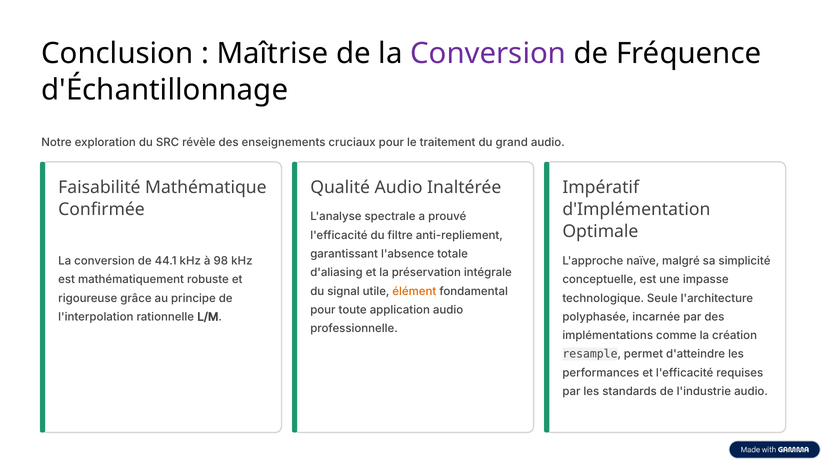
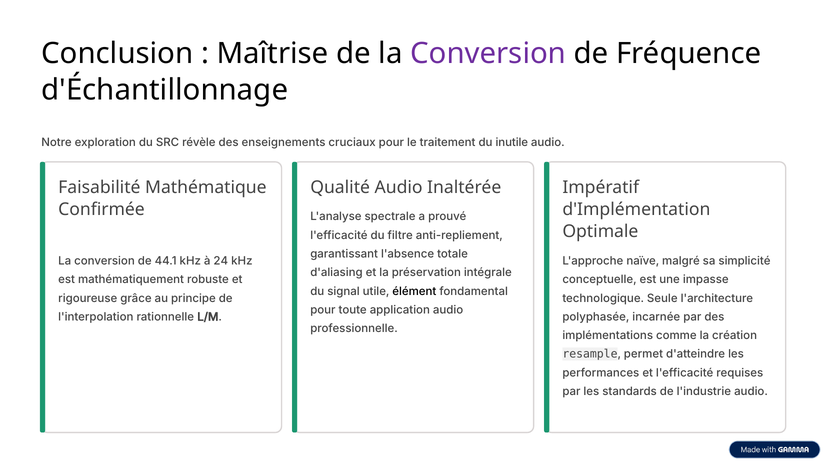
grand: grand -> inutile (512, 142)
98: 98 -> 24 (221, 261)
élément colour: orange -> black (414, 291)
